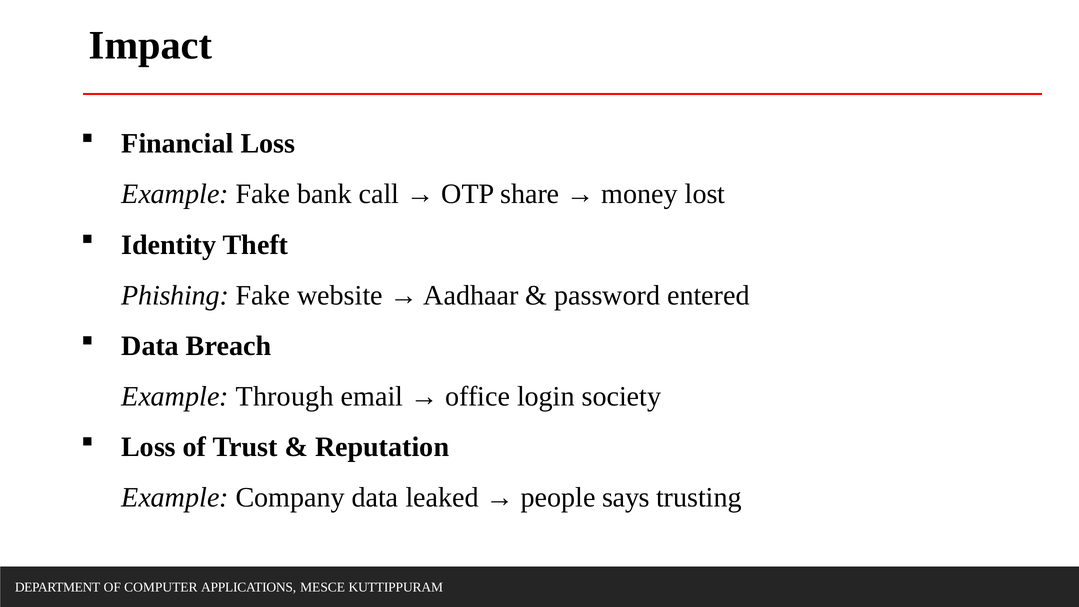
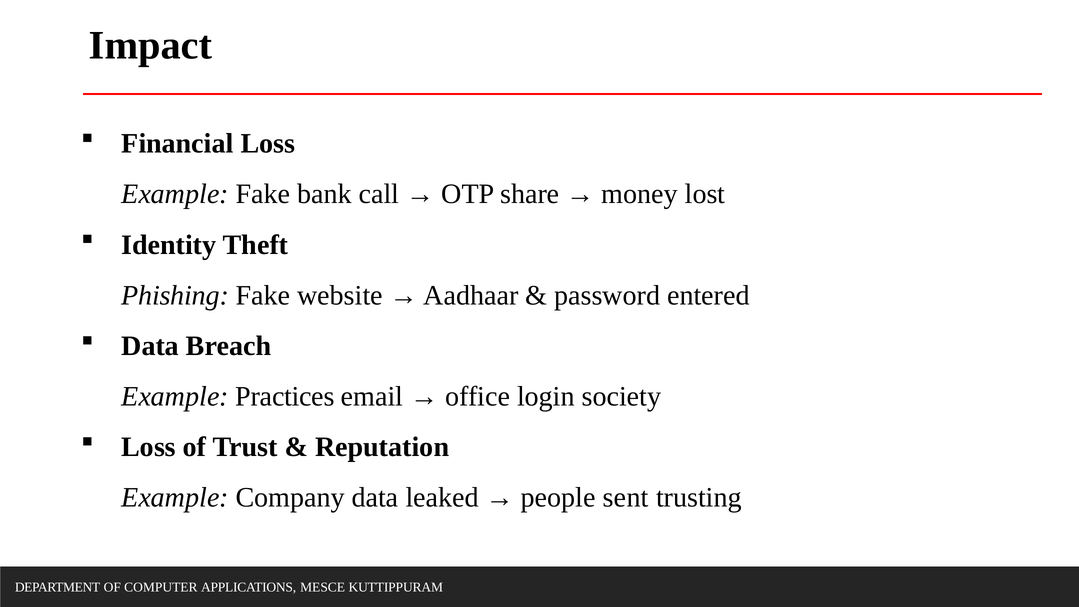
Through: Through -> Practices (285, 396)
says: says -> sent (626, 498)
